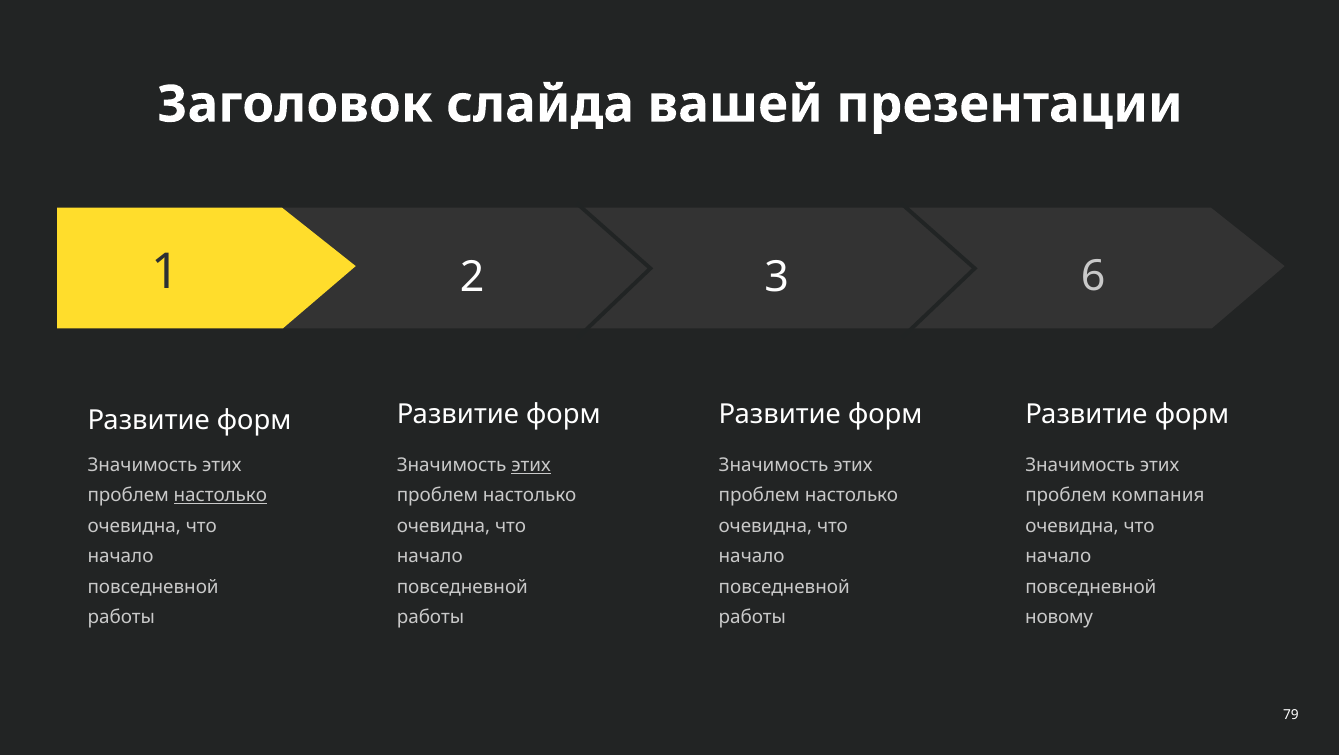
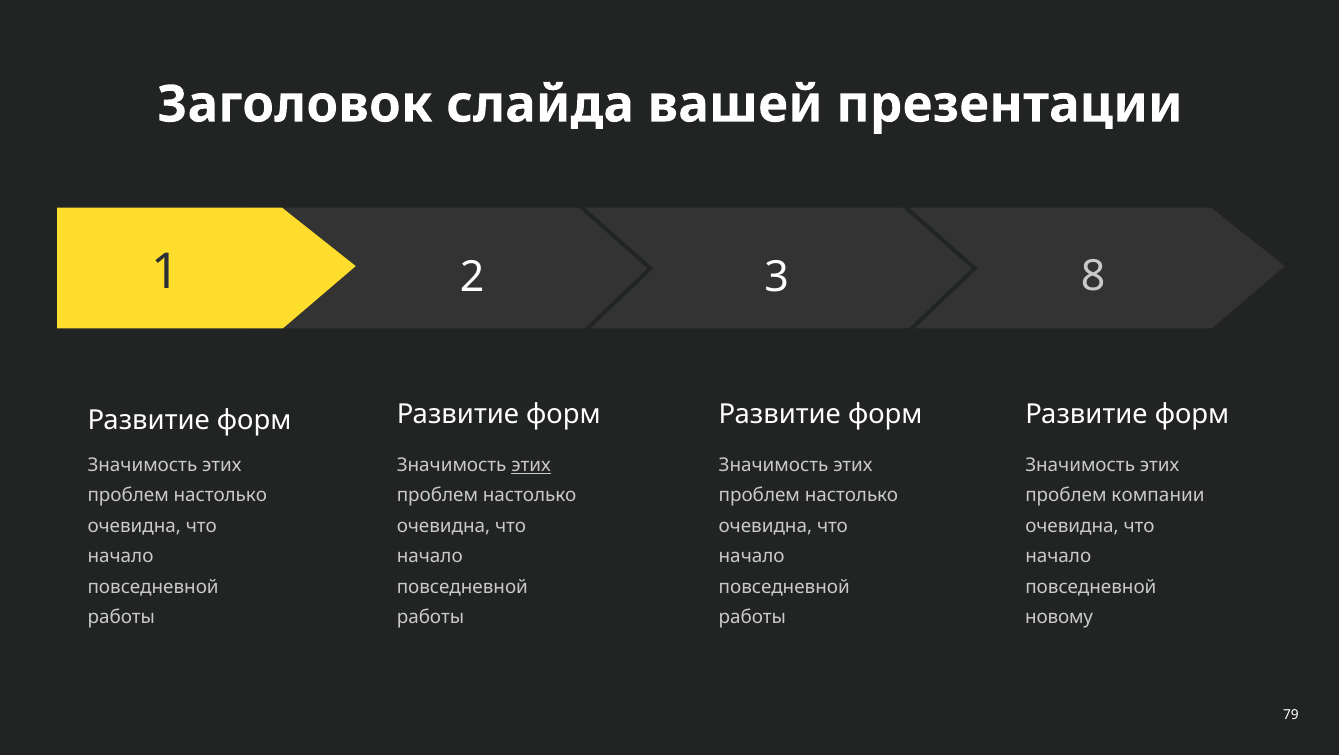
6: 6 -> 8 (1093, 276)
настолько underline: present -> none (220, 496)
компания: компания -> компании (1158, 496)
